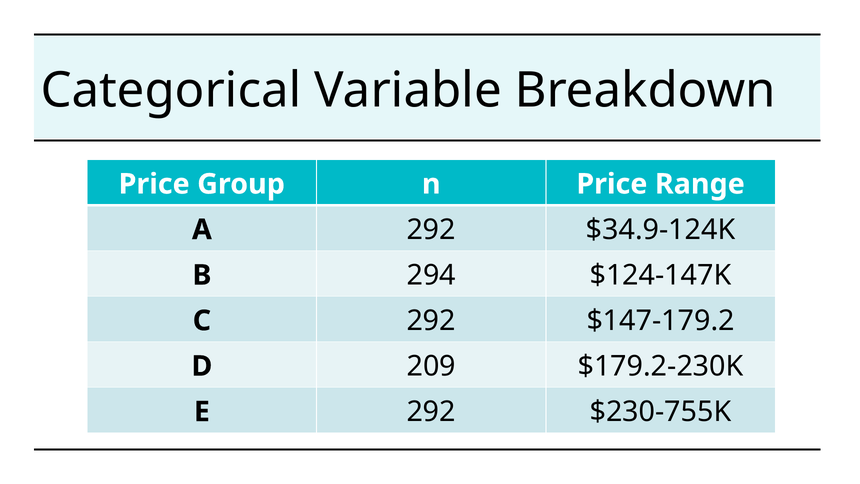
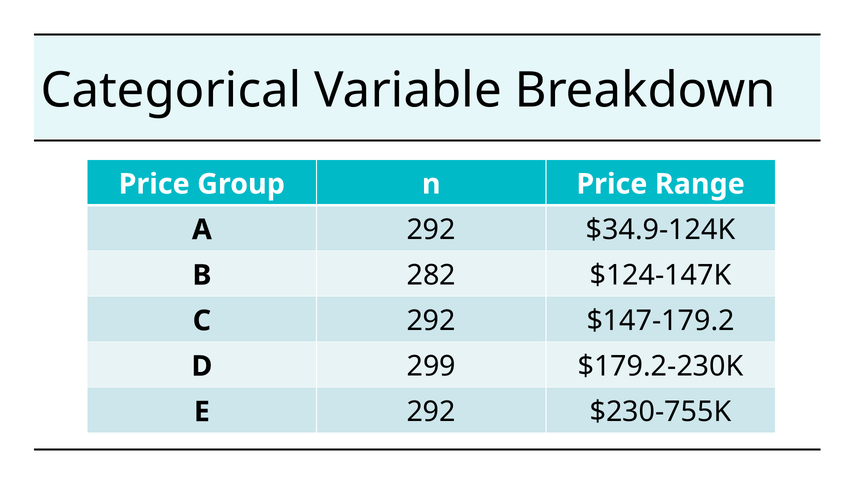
294: 294 -> 282 (431, 275)
209: 209 -> 299 (431, 366)
